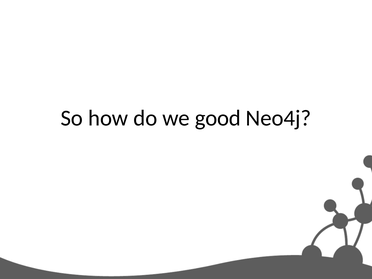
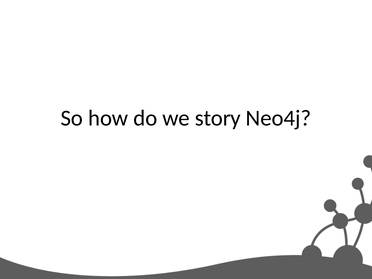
good: good -> story (218, 118)
